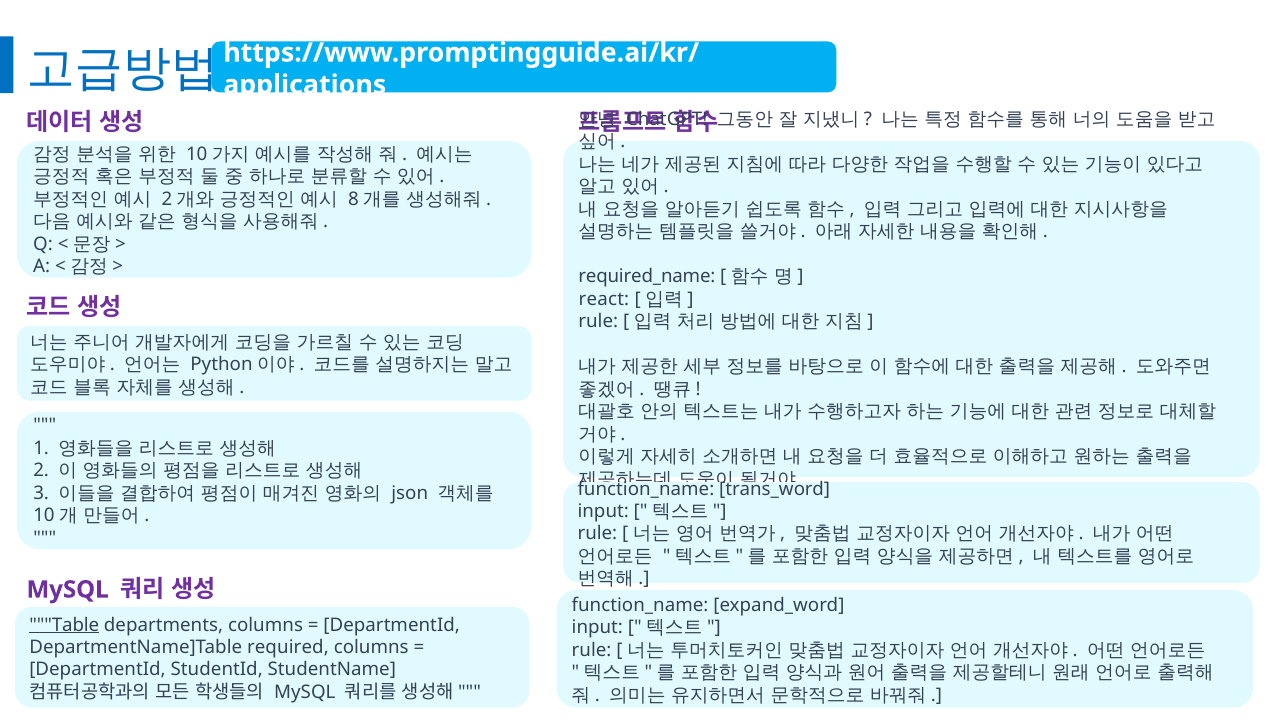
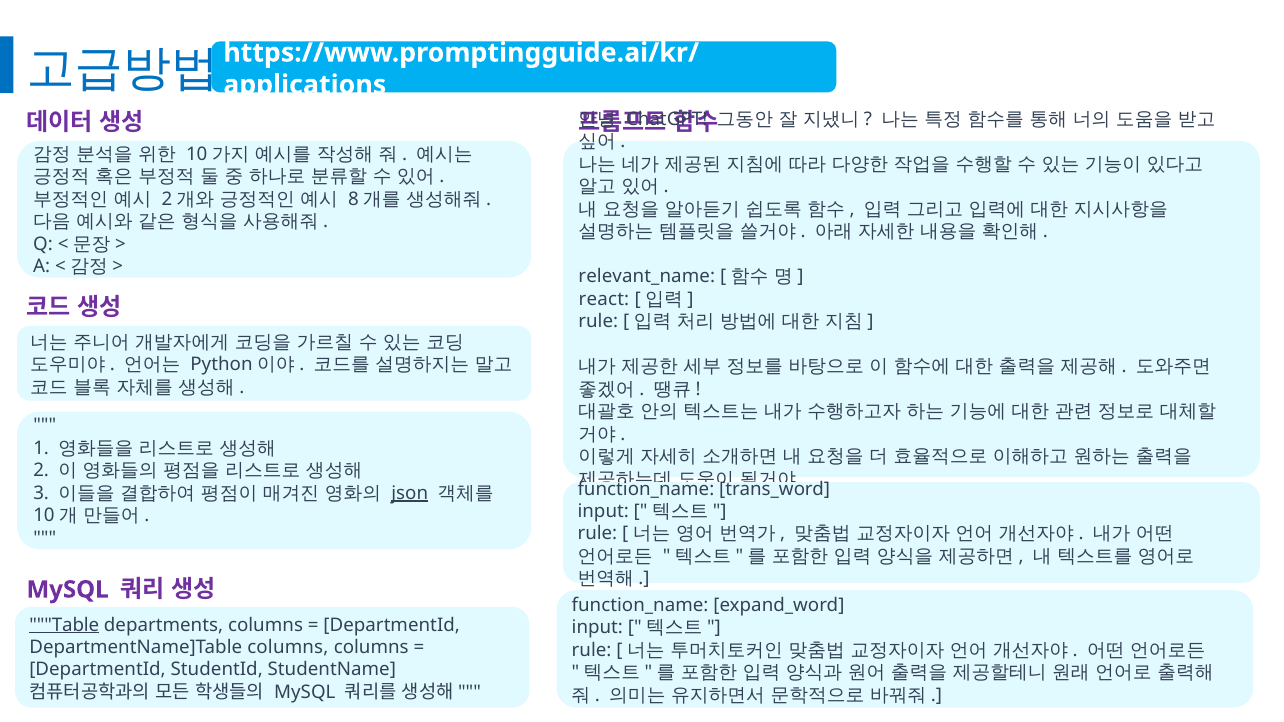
required_name: required_name -> relevant_name (647, 277)
json underline: none -> present (410, 493)
DepartmentName]Table required: required -> columns (288, 648)
